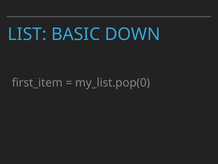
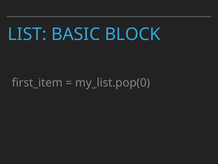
DOWN: DOWN -> BLOCK (133, 34)
